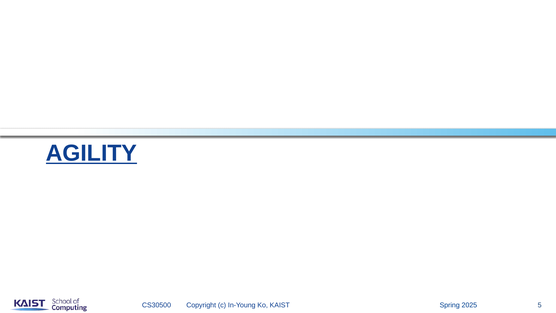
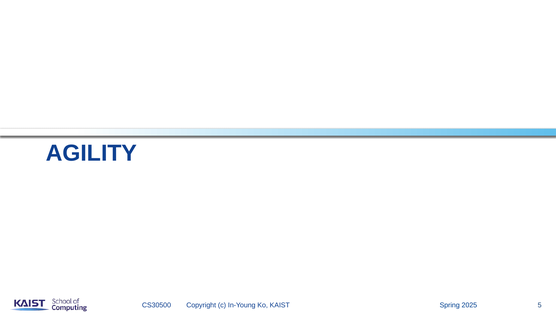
AGILITY underline: present -> none (91, 153)
